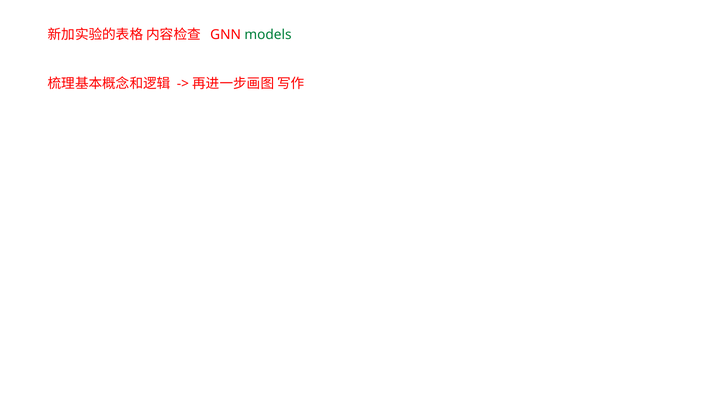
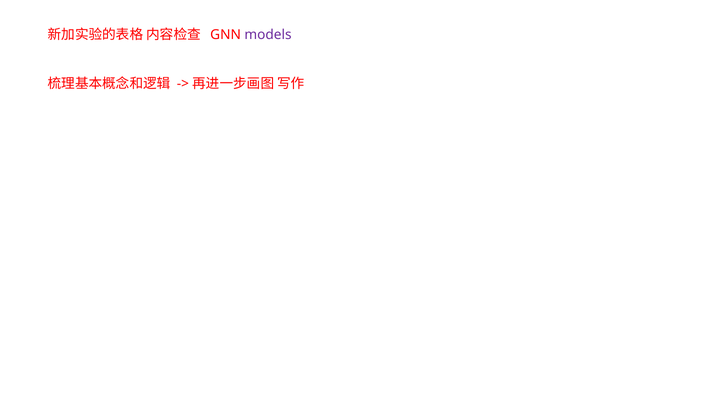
models colour: green -> purple (268, 35)
